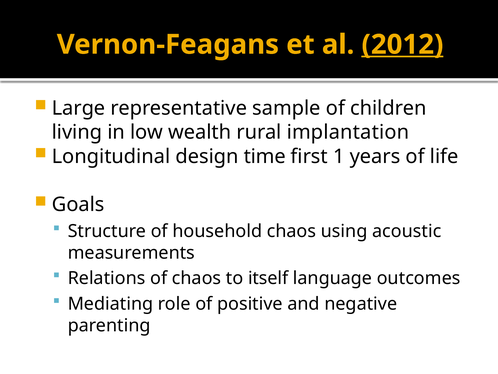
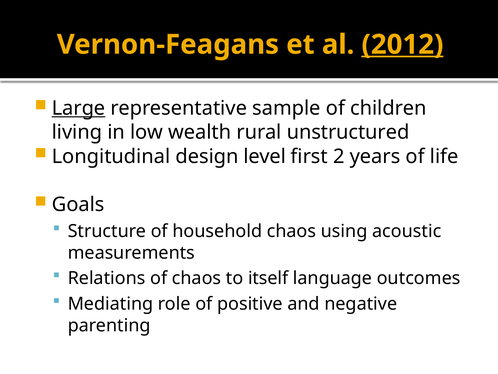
Large underline: none -> present (79, 108)
implantation: implantation -> unstructured (348, 132)
time: time -> level (265, 156)
1: 1 -> 2 (339, 156)
